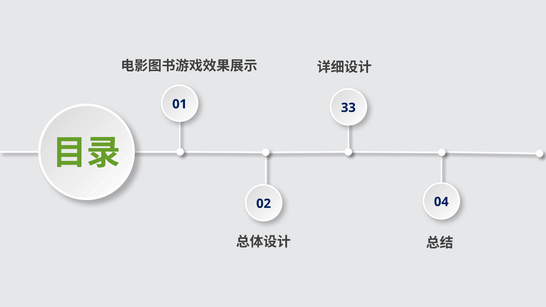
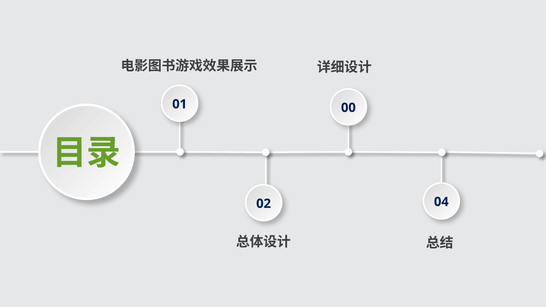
33: 33 -> 00 (348, 108)
